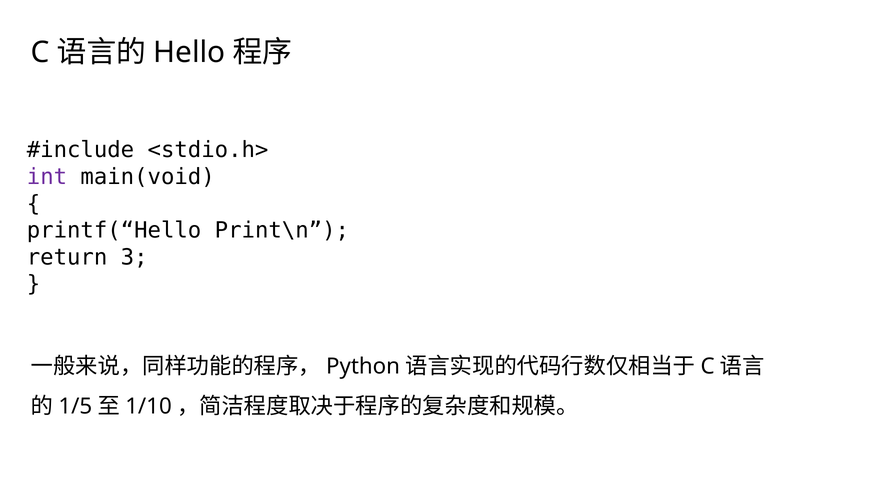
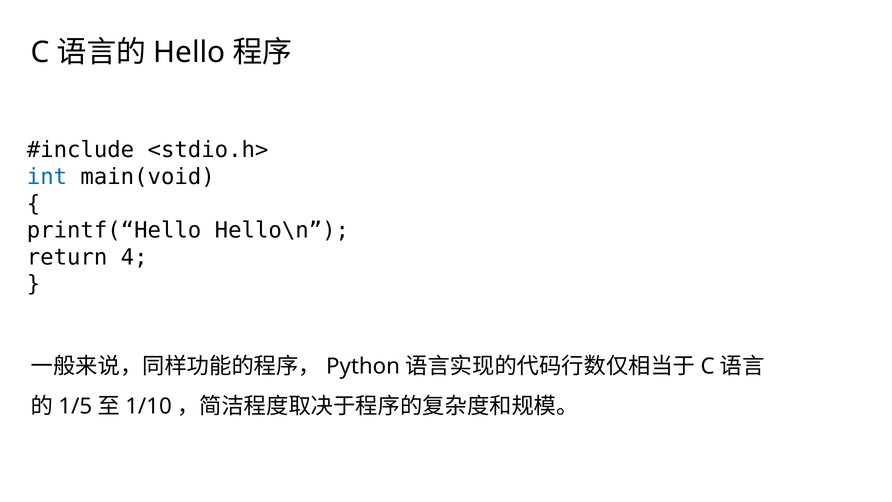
int colour: purple -> blue (47, 177)
Print\n: Print\n -> Hello\n (282, 230)
3: 3 -> 4 (134, 257)
